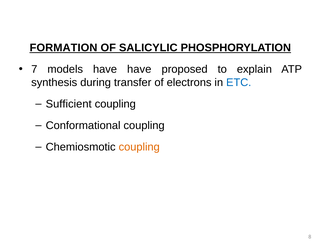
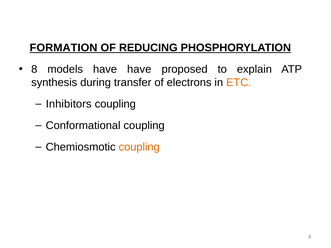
SALICYLIC: SALICYLIC -> REDUCING (148, 48)
7: 7 -> 8 (34, 69)
ETC colour: blue -> orange (239, 83)
Sufficient: Sufficient -> Inhibitors (69, 104)
